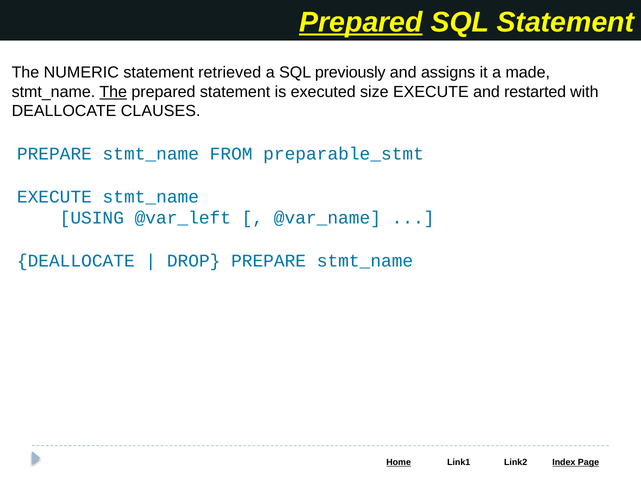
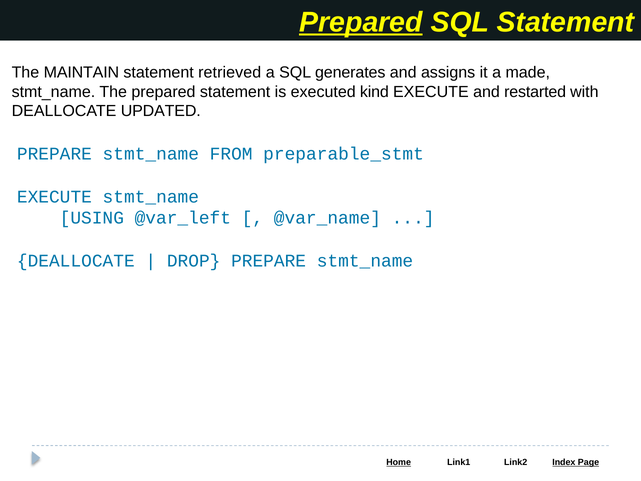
NUMERIC: NUMERIC -> MAINTAIN (81, 73)
previously: previously -> generates (350, 73)
The underline: present -> none (113, 92)
size: size -> kind (374, 92)
CLAUSES: CLAUSES -> UPDATED (161, 111)
